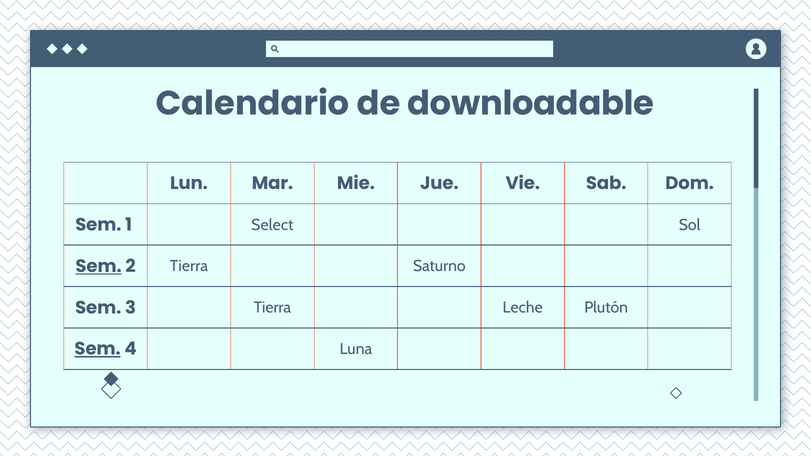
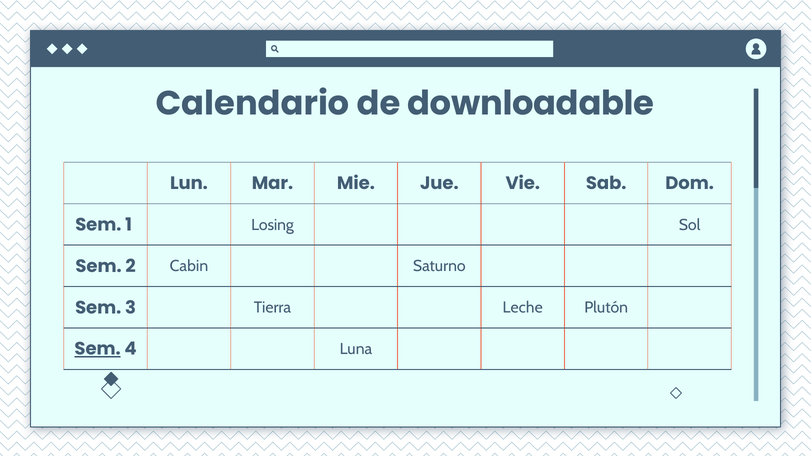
Select: Select -> Losing (272, 225)
Sem underline: present -> none (99, 266)
2 Tierra: Tierra -> Cabin (189, 266)
